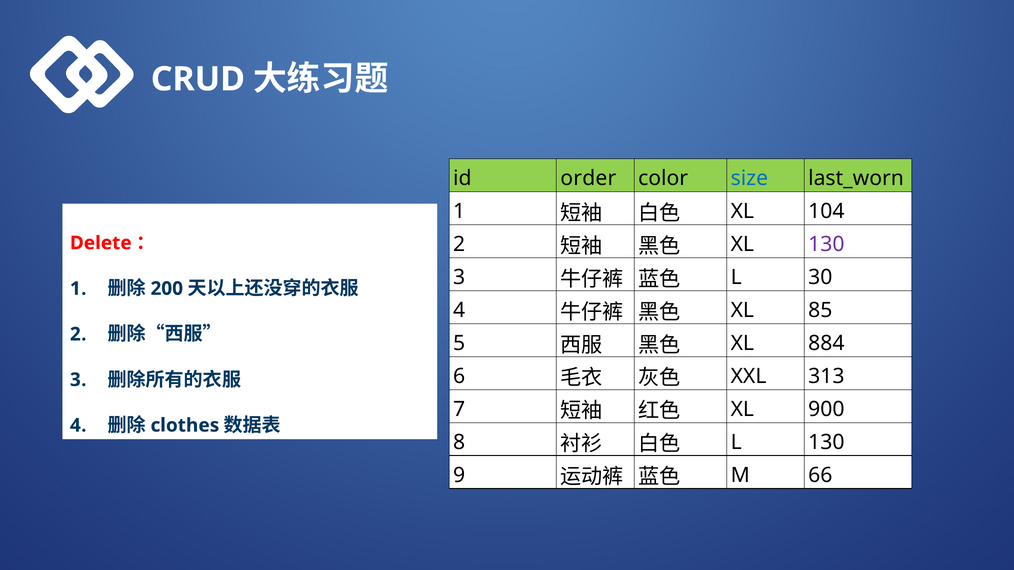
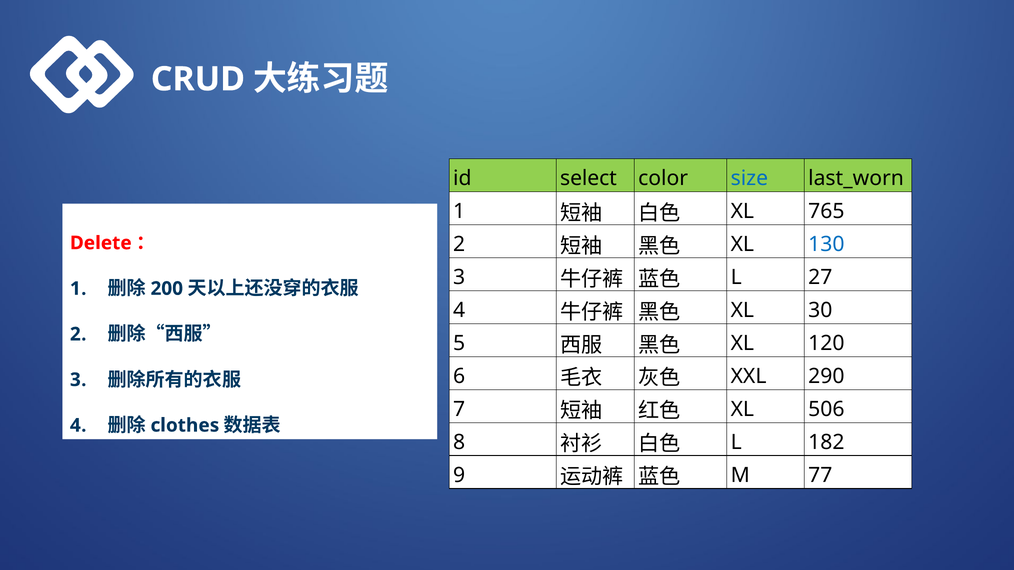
order: order -> select (588, 178)
104: 104 -> 765 (826, 211)
130 colour: purple -> blue (826, 244)
30: 30 -> 27 (820, 277)
85: 85 -> 30 (820, 310)
884: 884 -> 120 (826, 343)
313: 313 -> 290 (826, 376)
900: 900 -> 506 (826, 409)
L 130: 130 -> 182 (826, 442)
66: 66 -> 77 (820, 475)
